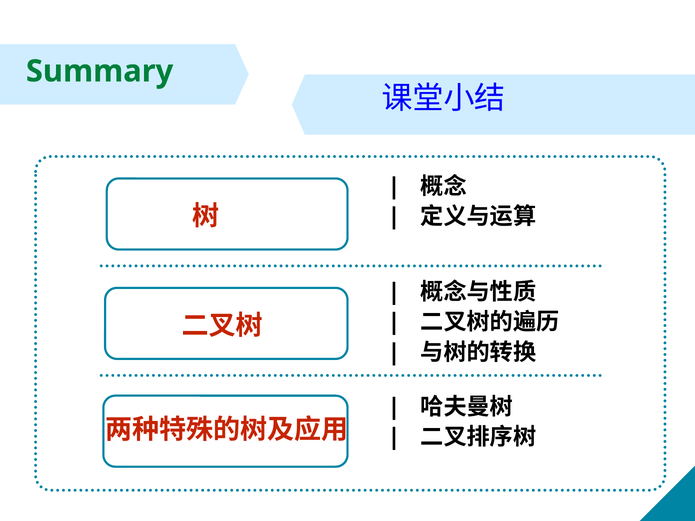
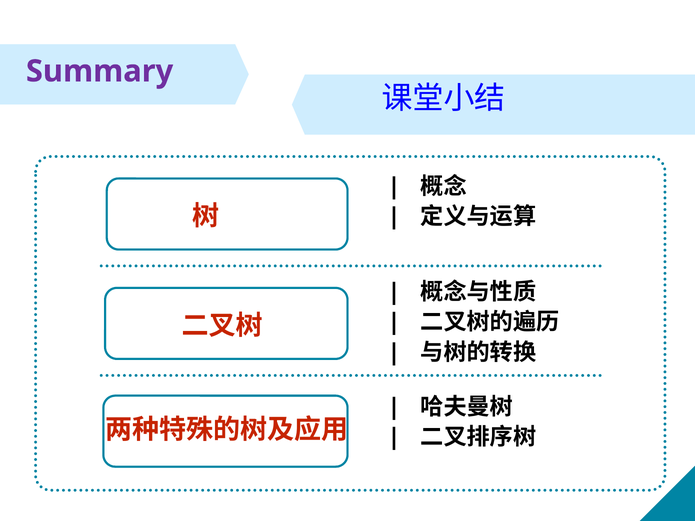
Summary colour: green -> purple (100, 71)
